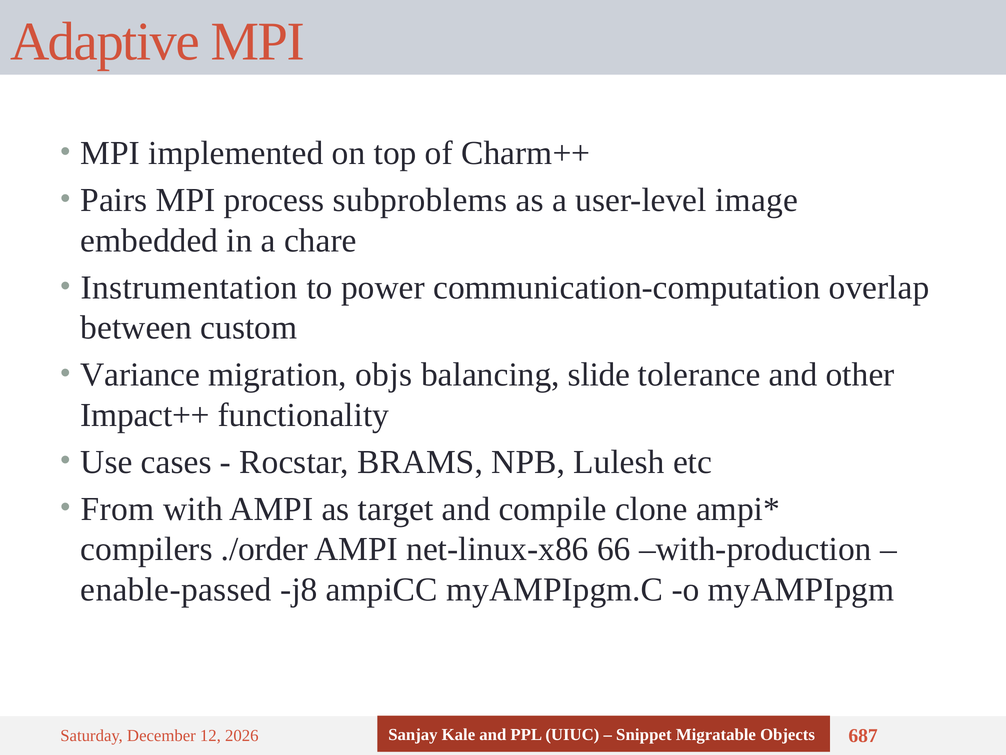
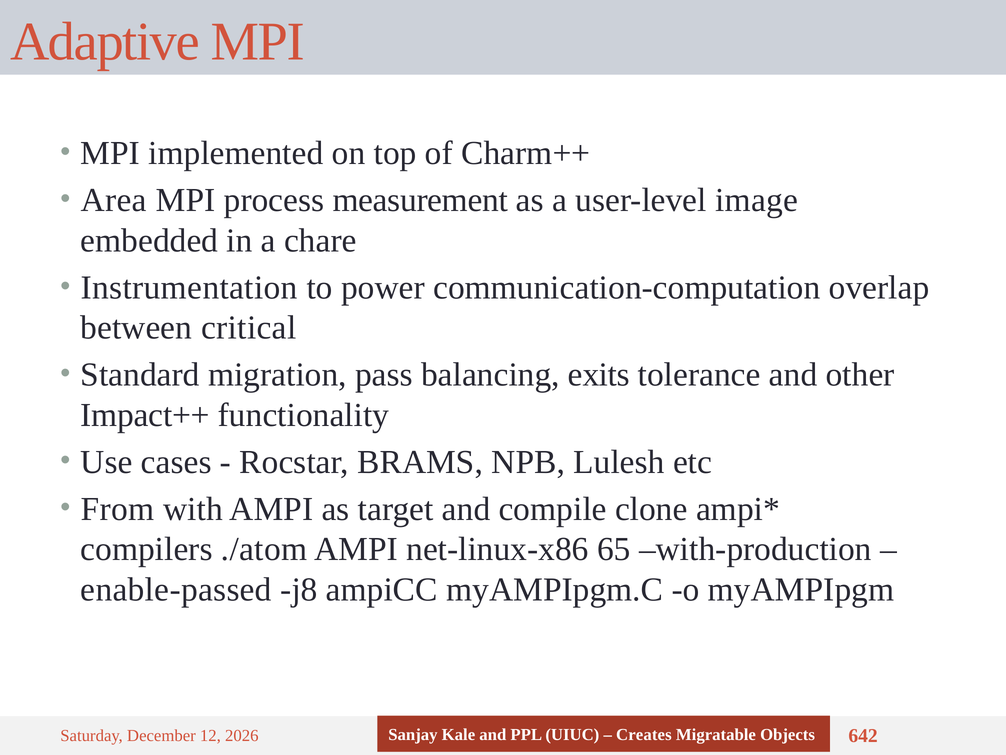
Pairs: Pairs -> Area (114, 200)
subproblems: subproblems -> measurement (420, 200)
custom: custom -> critical (249, 328)
Variance: Variance -> Standard (140, 375)
objs: objs -> pass (384, 375)
slide: slide -> exits (599, 375)
./order: ./order -> ./atom (264, 549)
66: 66 -> 65 (614, 549)
Snippet: Snippet -> Creates (644, 734)
687: 687 -> 642 (863, 735)
